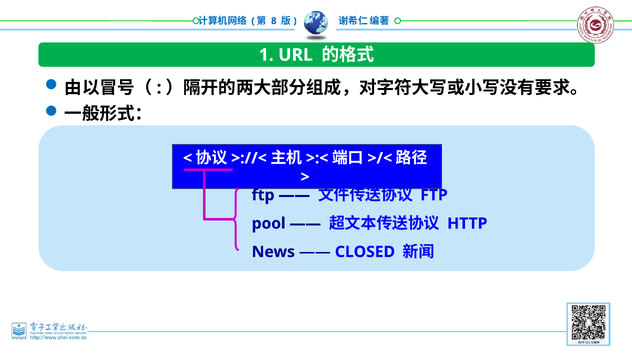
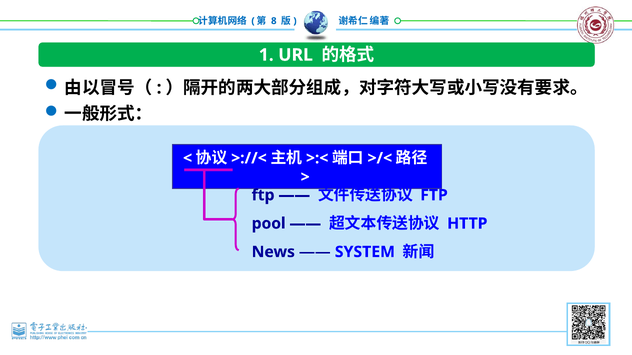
CLOSED: CLOSED -> SYSTEM (365, 252)
